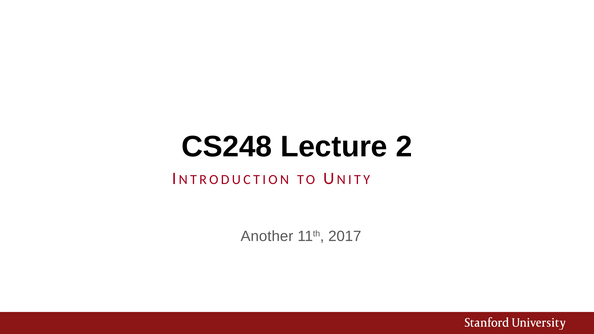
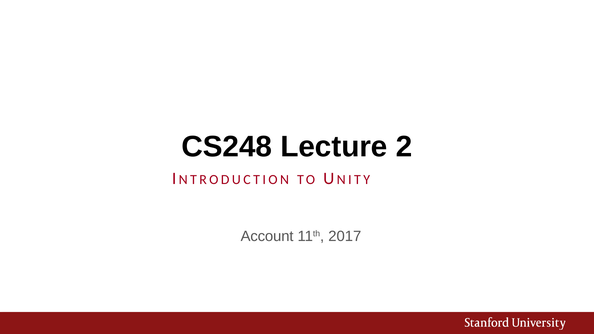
Another: Another -> Account (267, 236)
